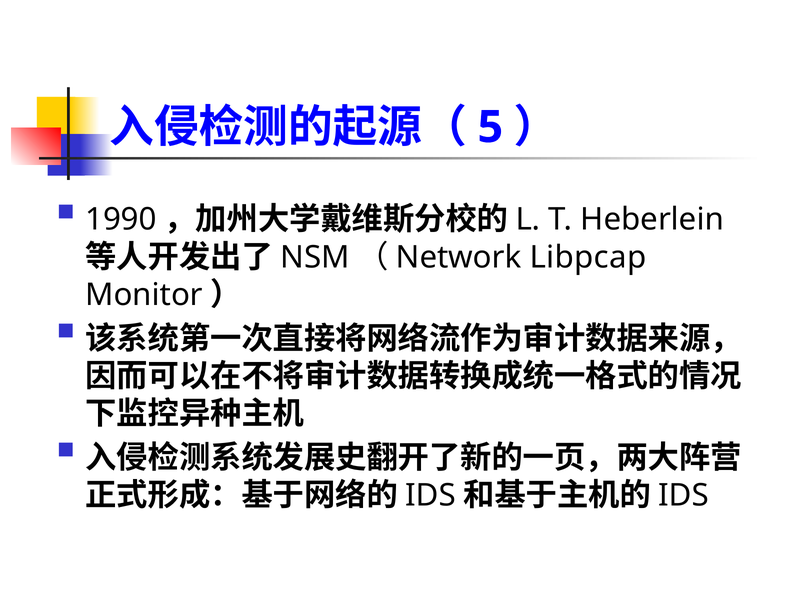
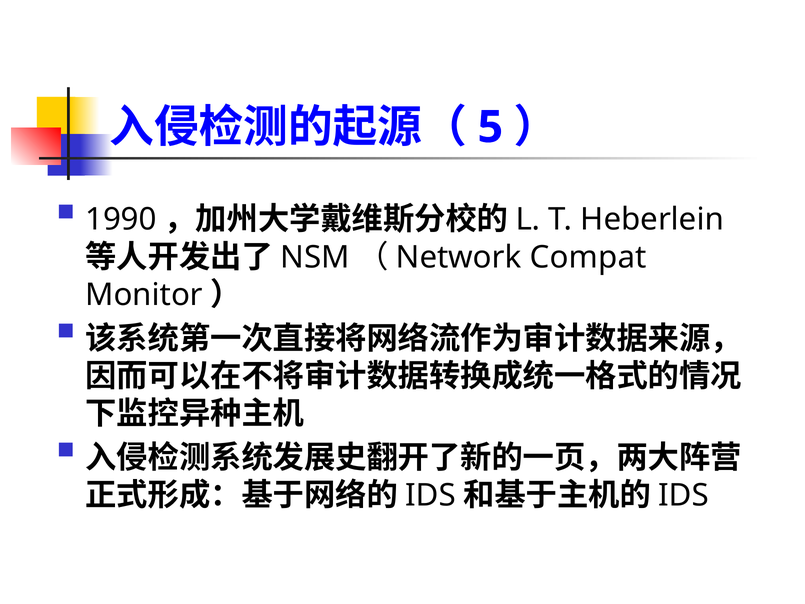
Libpcap: Libpcap -> Compat (588, 257)
